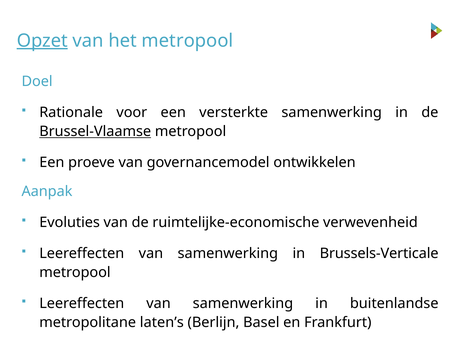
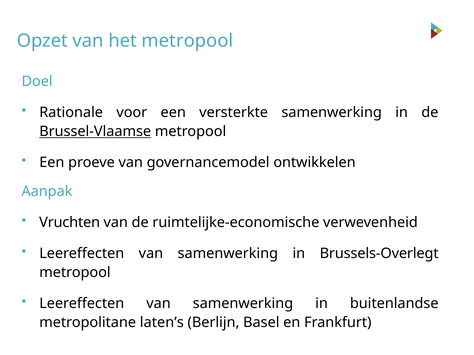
Opzet underline: present -> none (42, 41)
Evoluties: Evoluties -> Vruchten (70, 223)
Brussels-Verticale: Brussels-Verticale -> Brussels-Overlegt (379, 254)
